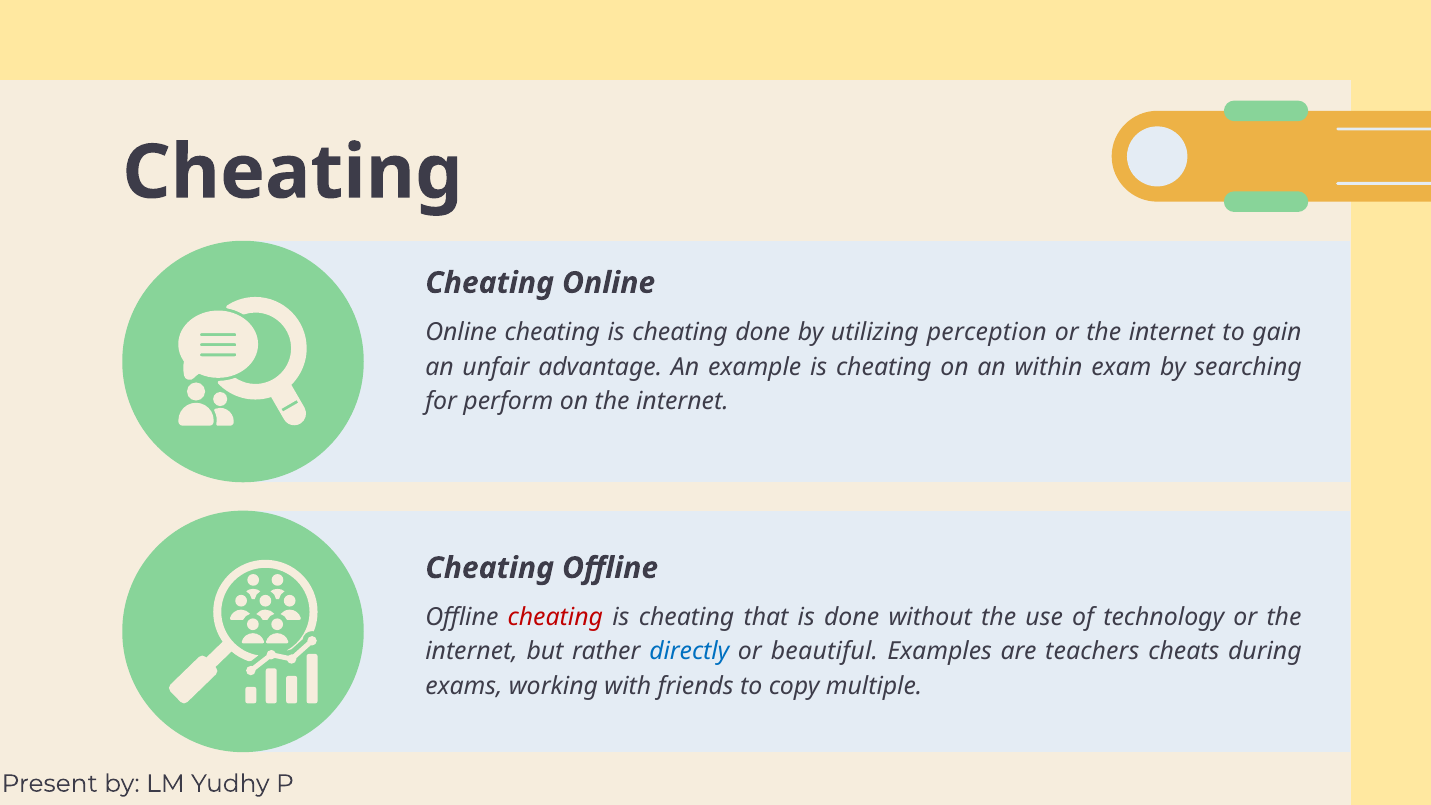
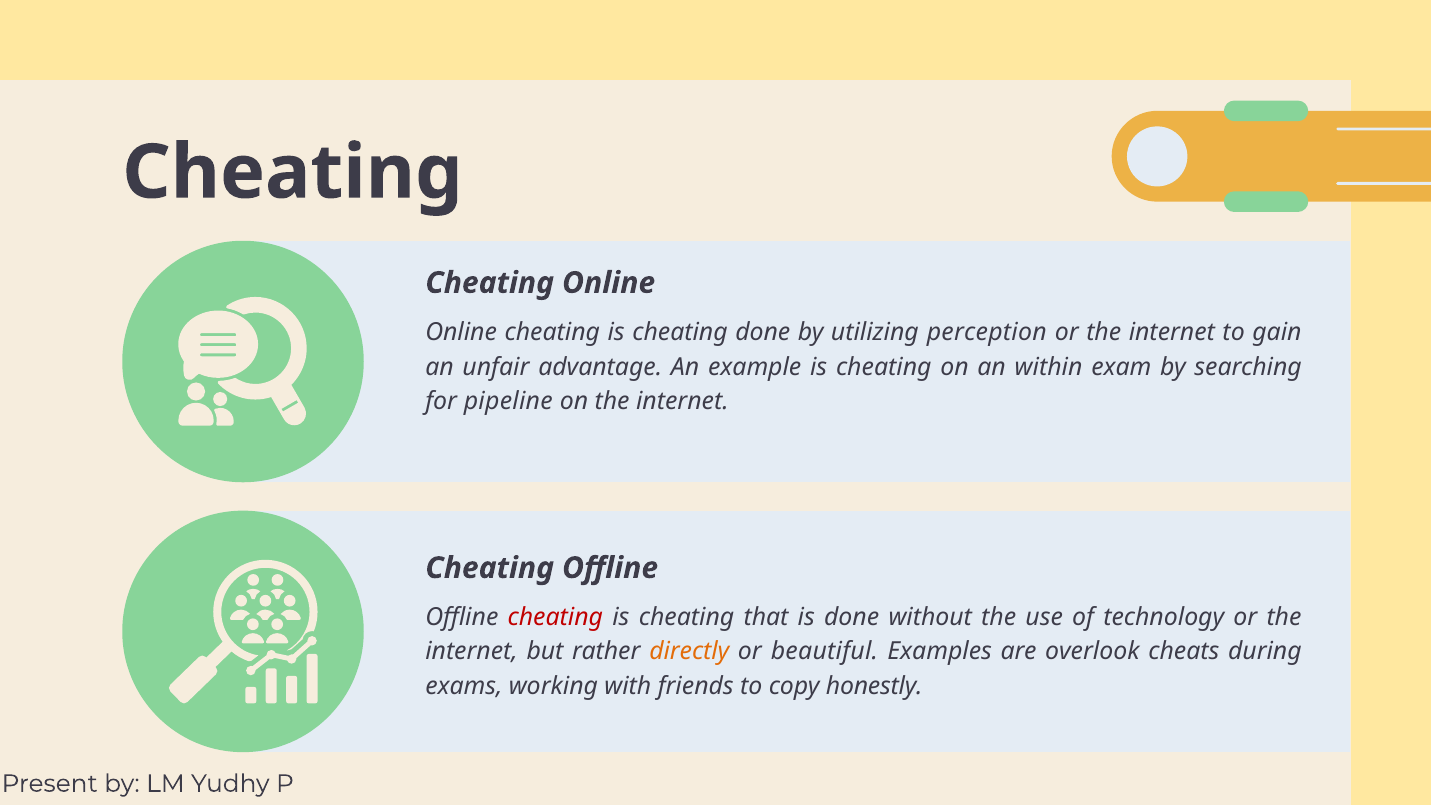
perform: perform -> pipeline (508, 402)
directly colour: blue -> orange (689, 652)
teachers: teachers -> overlook (1092, 652)
multiple: multiple -> honestly (874, 686)
